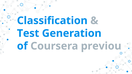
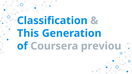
Test: Test -> This (28, 33)
